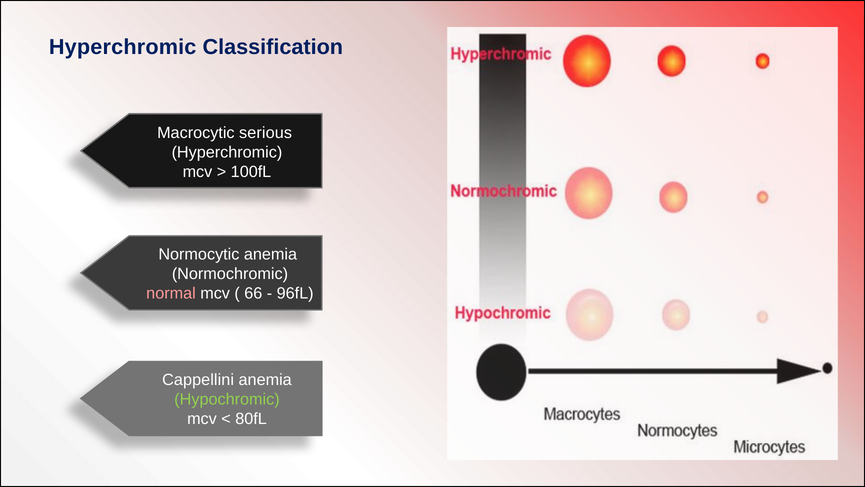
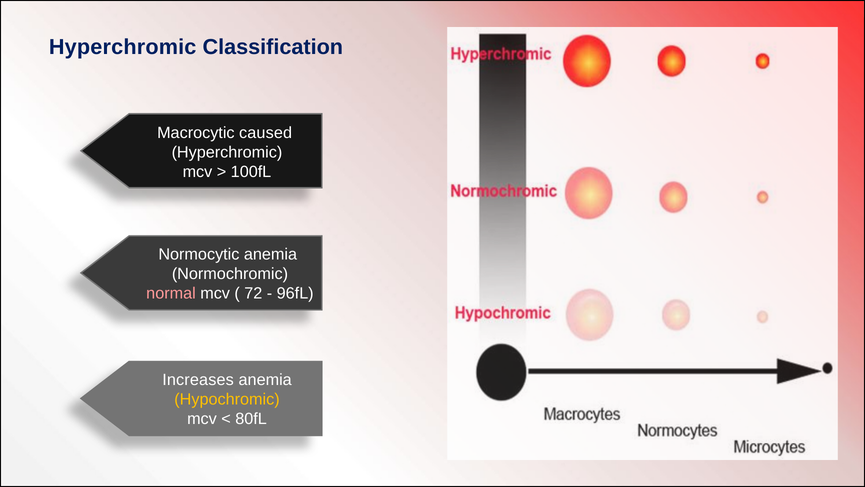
serious: serious -> caused (266, 133)
66: 66 -> 72 (253, 293)
Cappellini: Cappellini -> Increases (198, 379)
Hypochromic colour: light green -> yellow (227, 399)
